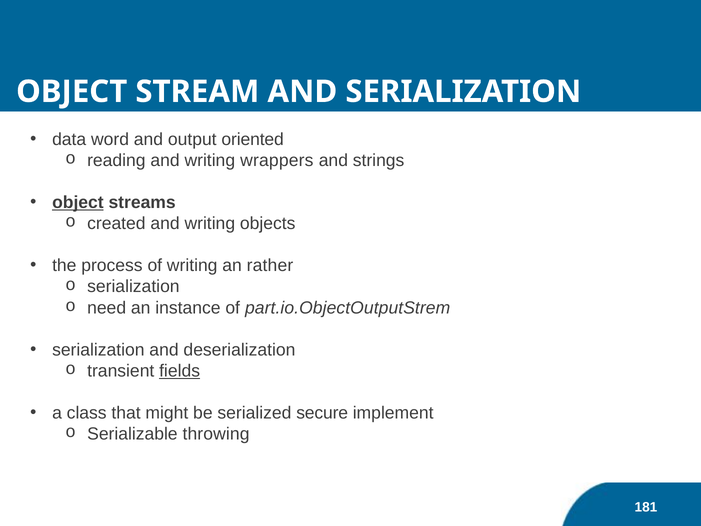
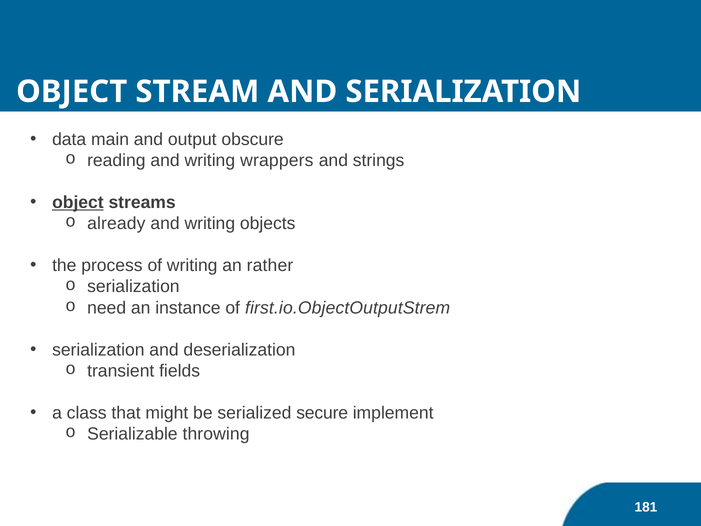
word: word -> main (110, 139)
oriented: oriented -> obscure (253, 139)
created: created -> already (116, 223)
part.io.ObjectOutputStrem: part.io.ObjectOutputStrem -> first.io.ObjectOutputStrem (348, 308)
fields underline: present -> none (180, 371)
